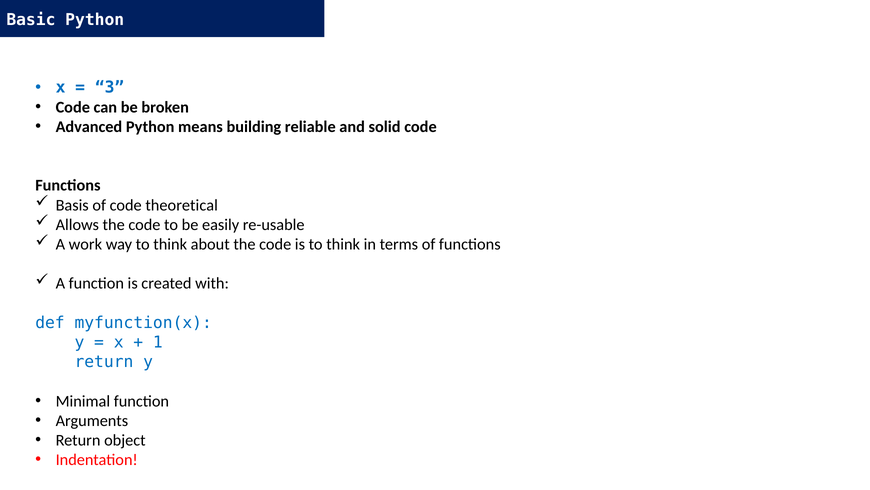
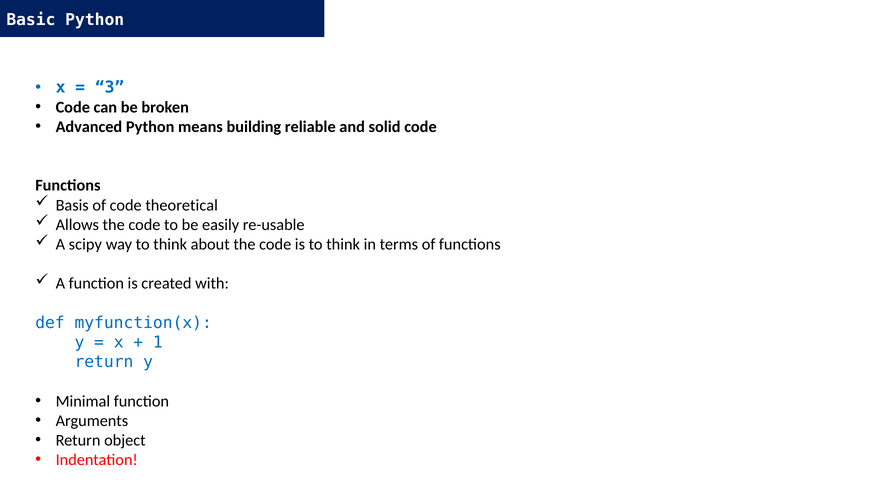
work: work -> scipy (85, 244)
